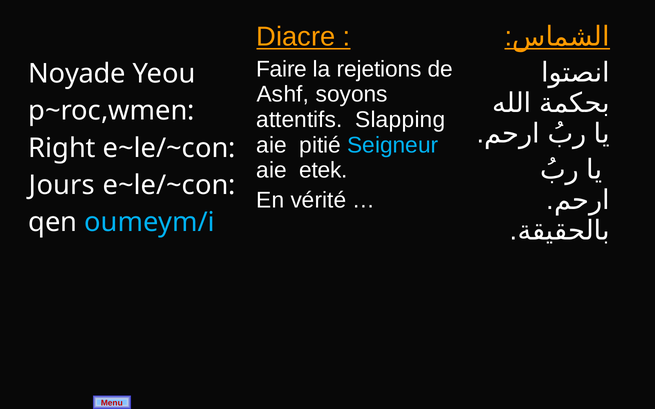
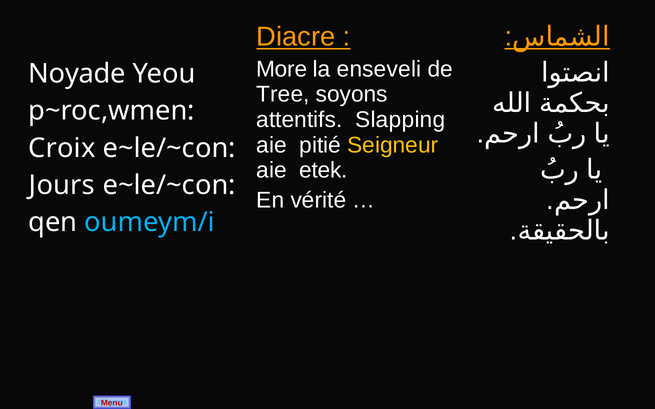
Faire: Faire -> More (282, 69)
rejetions: rejetions -> enseveli (379, 69)
Ashf: Ashf -> Tree (283, 94)
Seigneur colour: light blue -> yellow (393, 145)
Right: Right -> Croix (62, 148)
